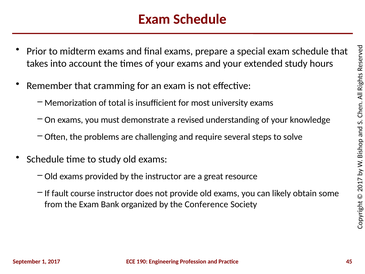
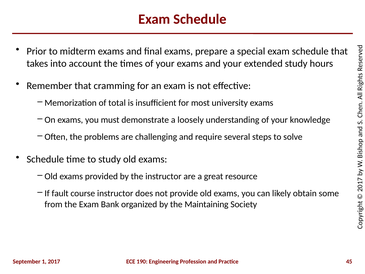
revised: revised -> loosely (191, 120)
Conference: Conference -> Maintaining (207, 204)
